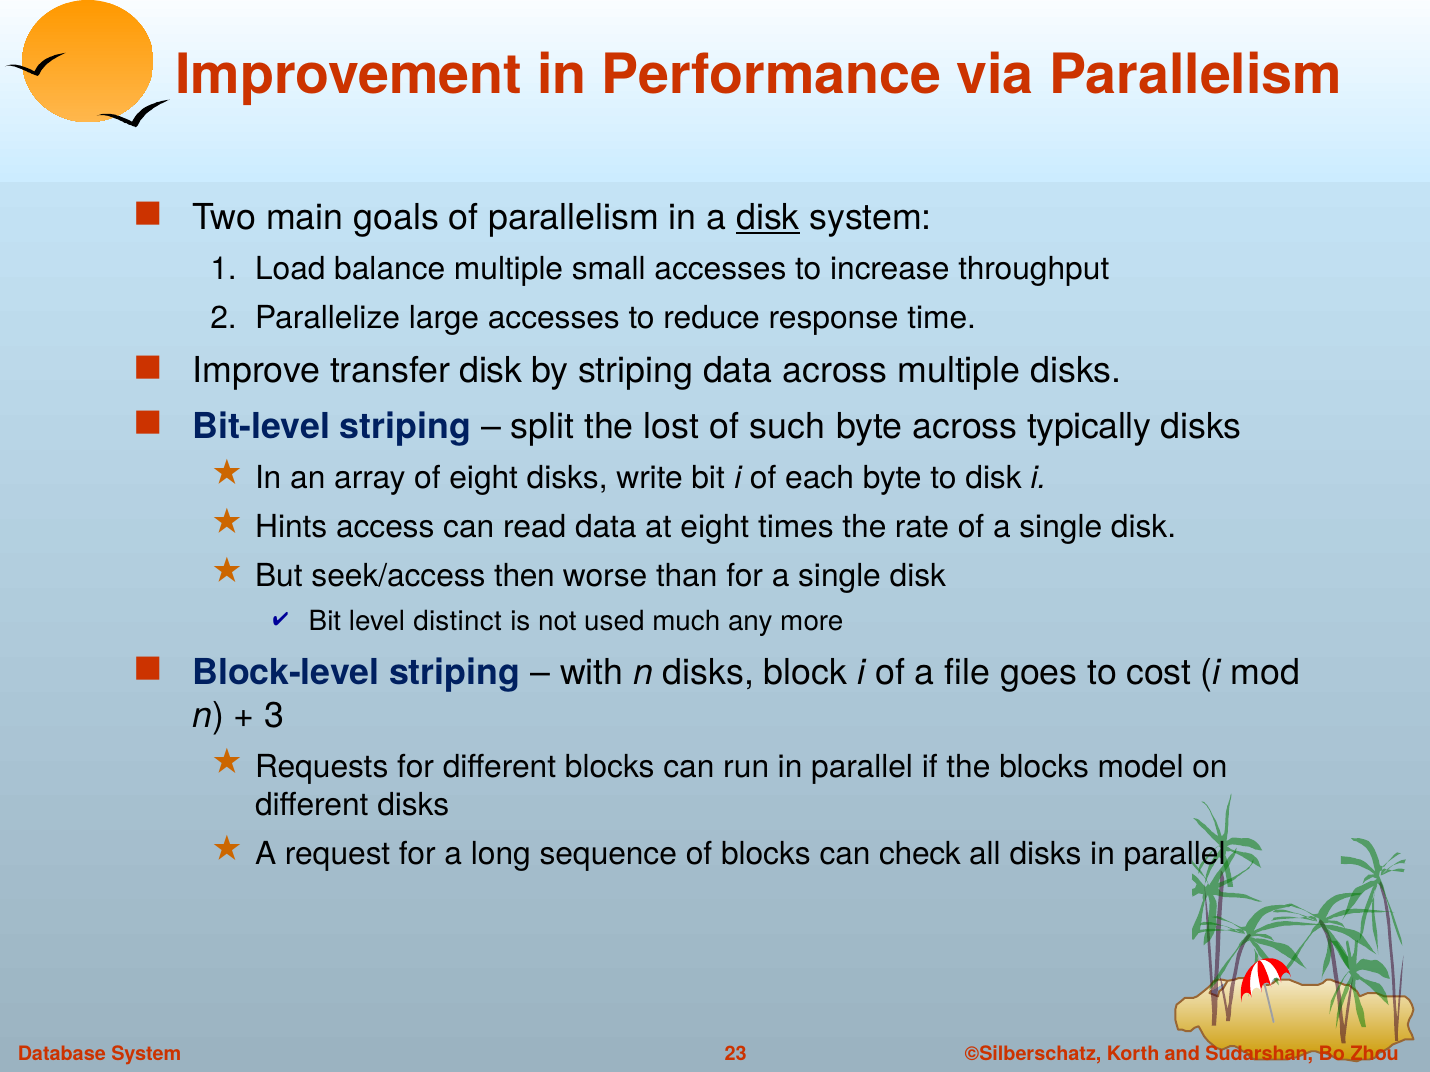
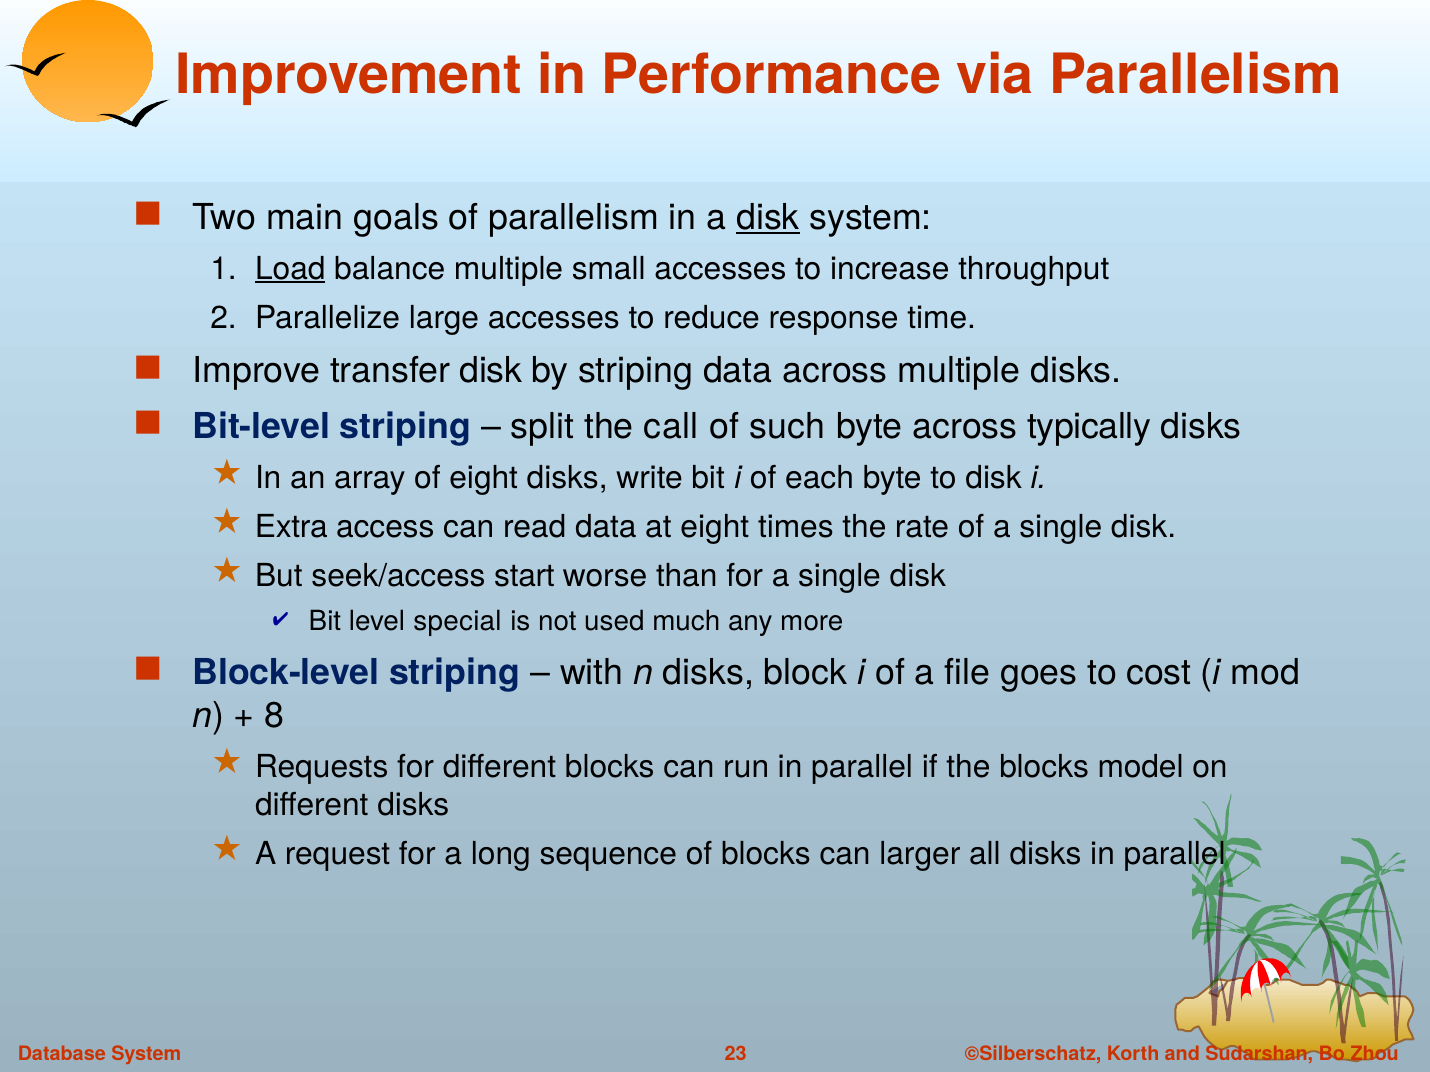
Load underline: none -> present (290, 269)
lost: lost -> call (671, 427)
Hints: Hints -> Extra (291, 527)
then: then -> start (524, 577)
distinct: distinct -> special (458, 622)
3: 3 -> 8 (275, 716)
check: check -> larger (920, 855)
